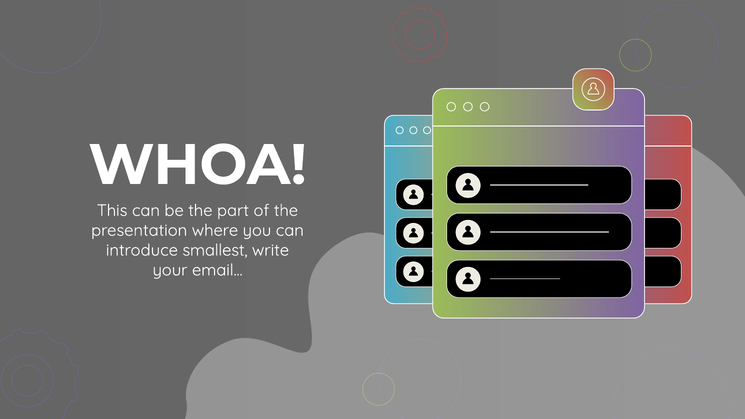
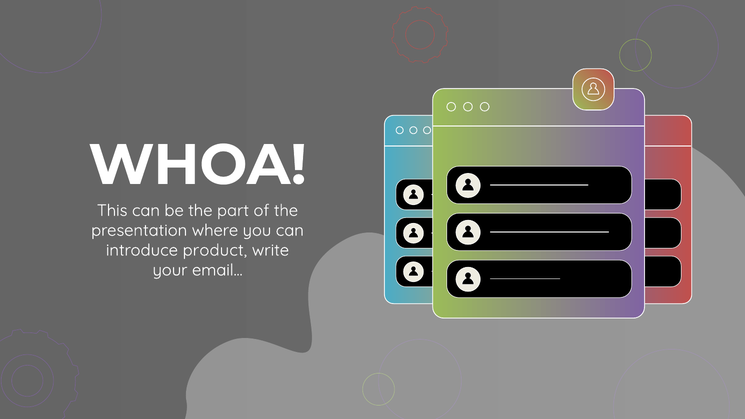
smallest: smallest -> product (215, 250)
